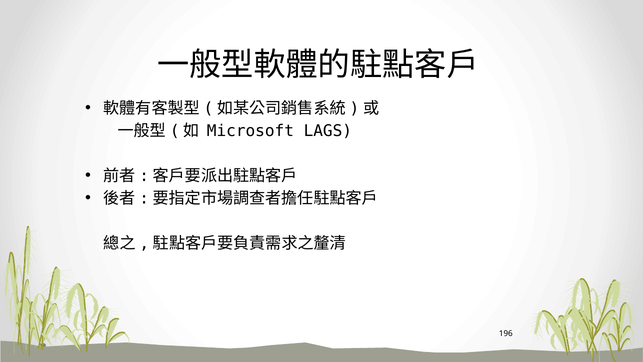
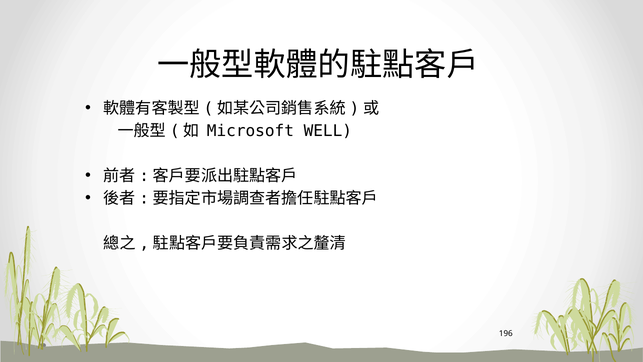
LAGS: LAGS -> WELL (328, 131)
